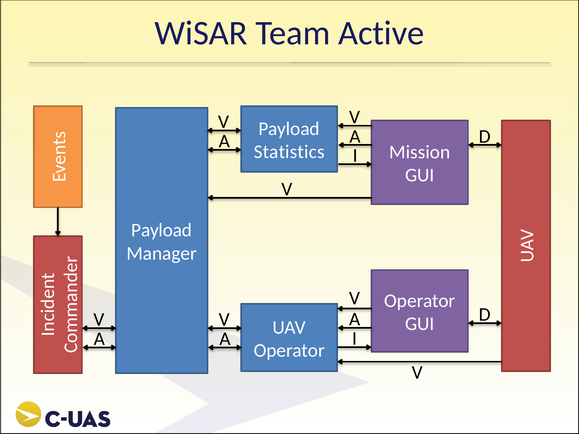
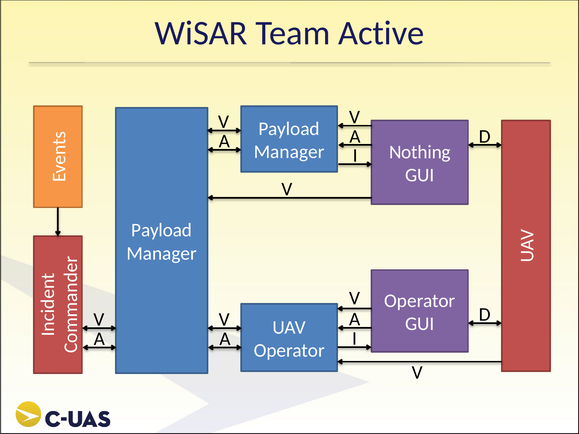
Statistics: Statistics -> Manager (289, 152)
Mission: Mission -> Nothing (420, 152)
